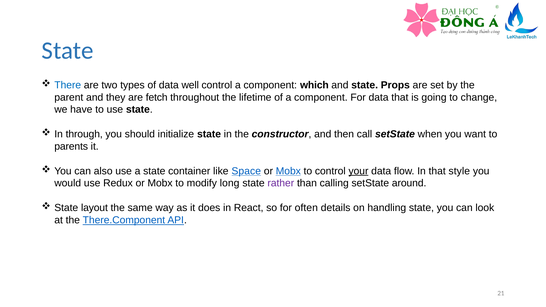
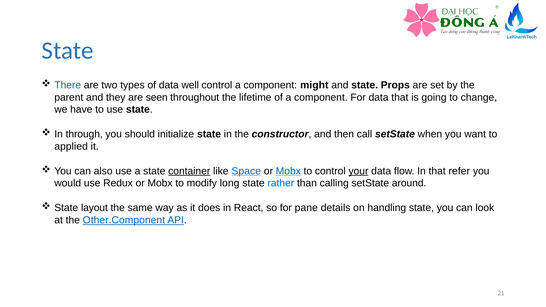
which: which -> might (314, 85)
fetch: fetch -> seen (157, 97)
parents: parents -> applied (71, 146)
container underline: none -> present (189, 171)
style: style -> refer (459, 171)
rather colour: purple -> blue (281, 183)
often: often -> pane (306, 208)
There.Component: There.Component -> Other.Component (124, 220)
